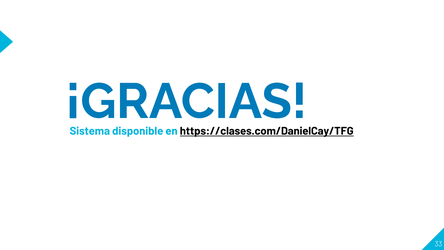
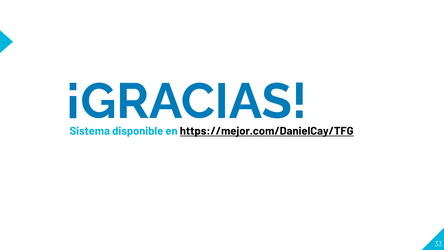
https://clases.com/DanielCay/TFG: https://clases.com/DanielCay/TFG -> https://mejor.com/DanielCay/TFG (267, 131)
